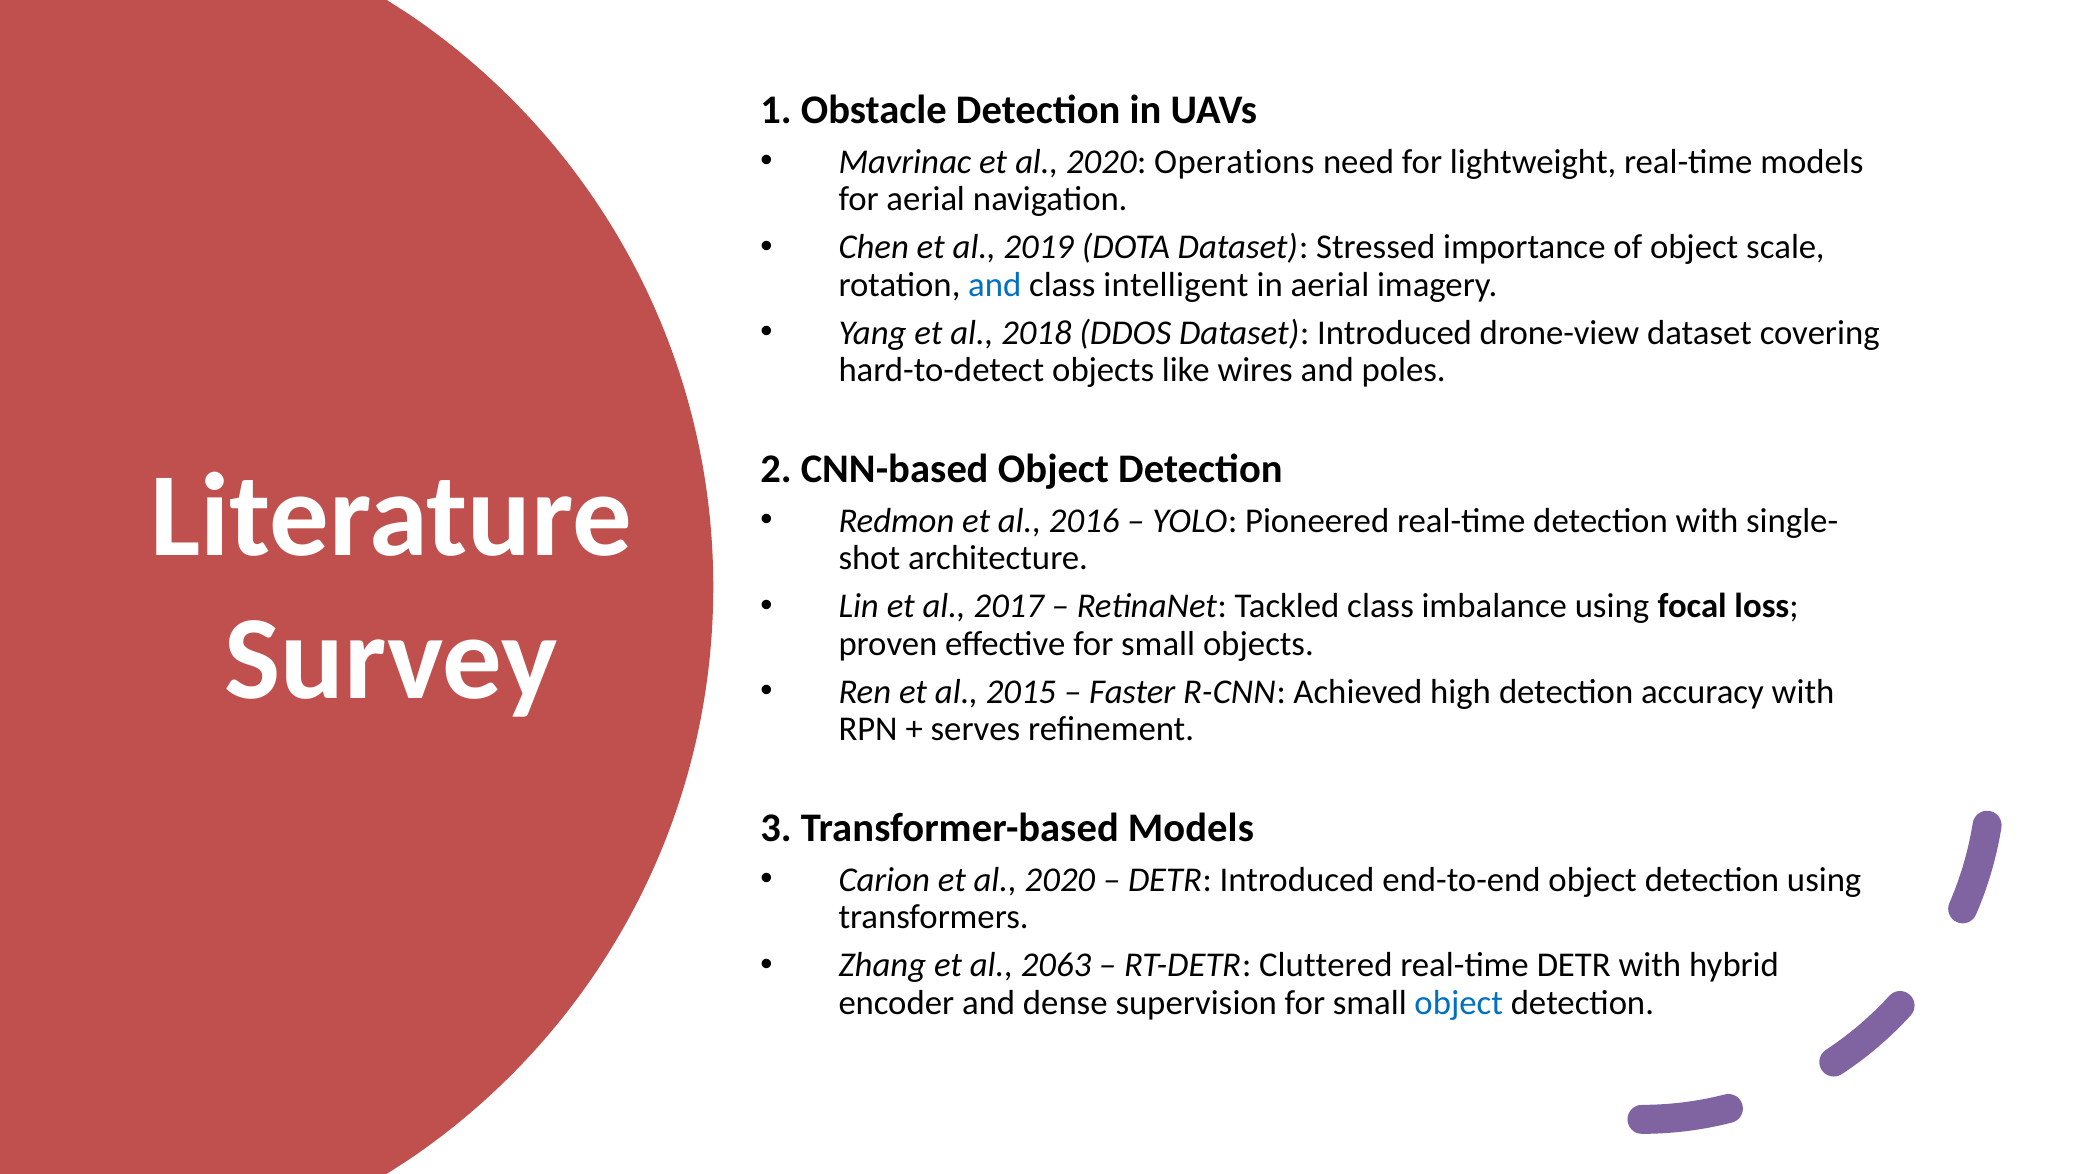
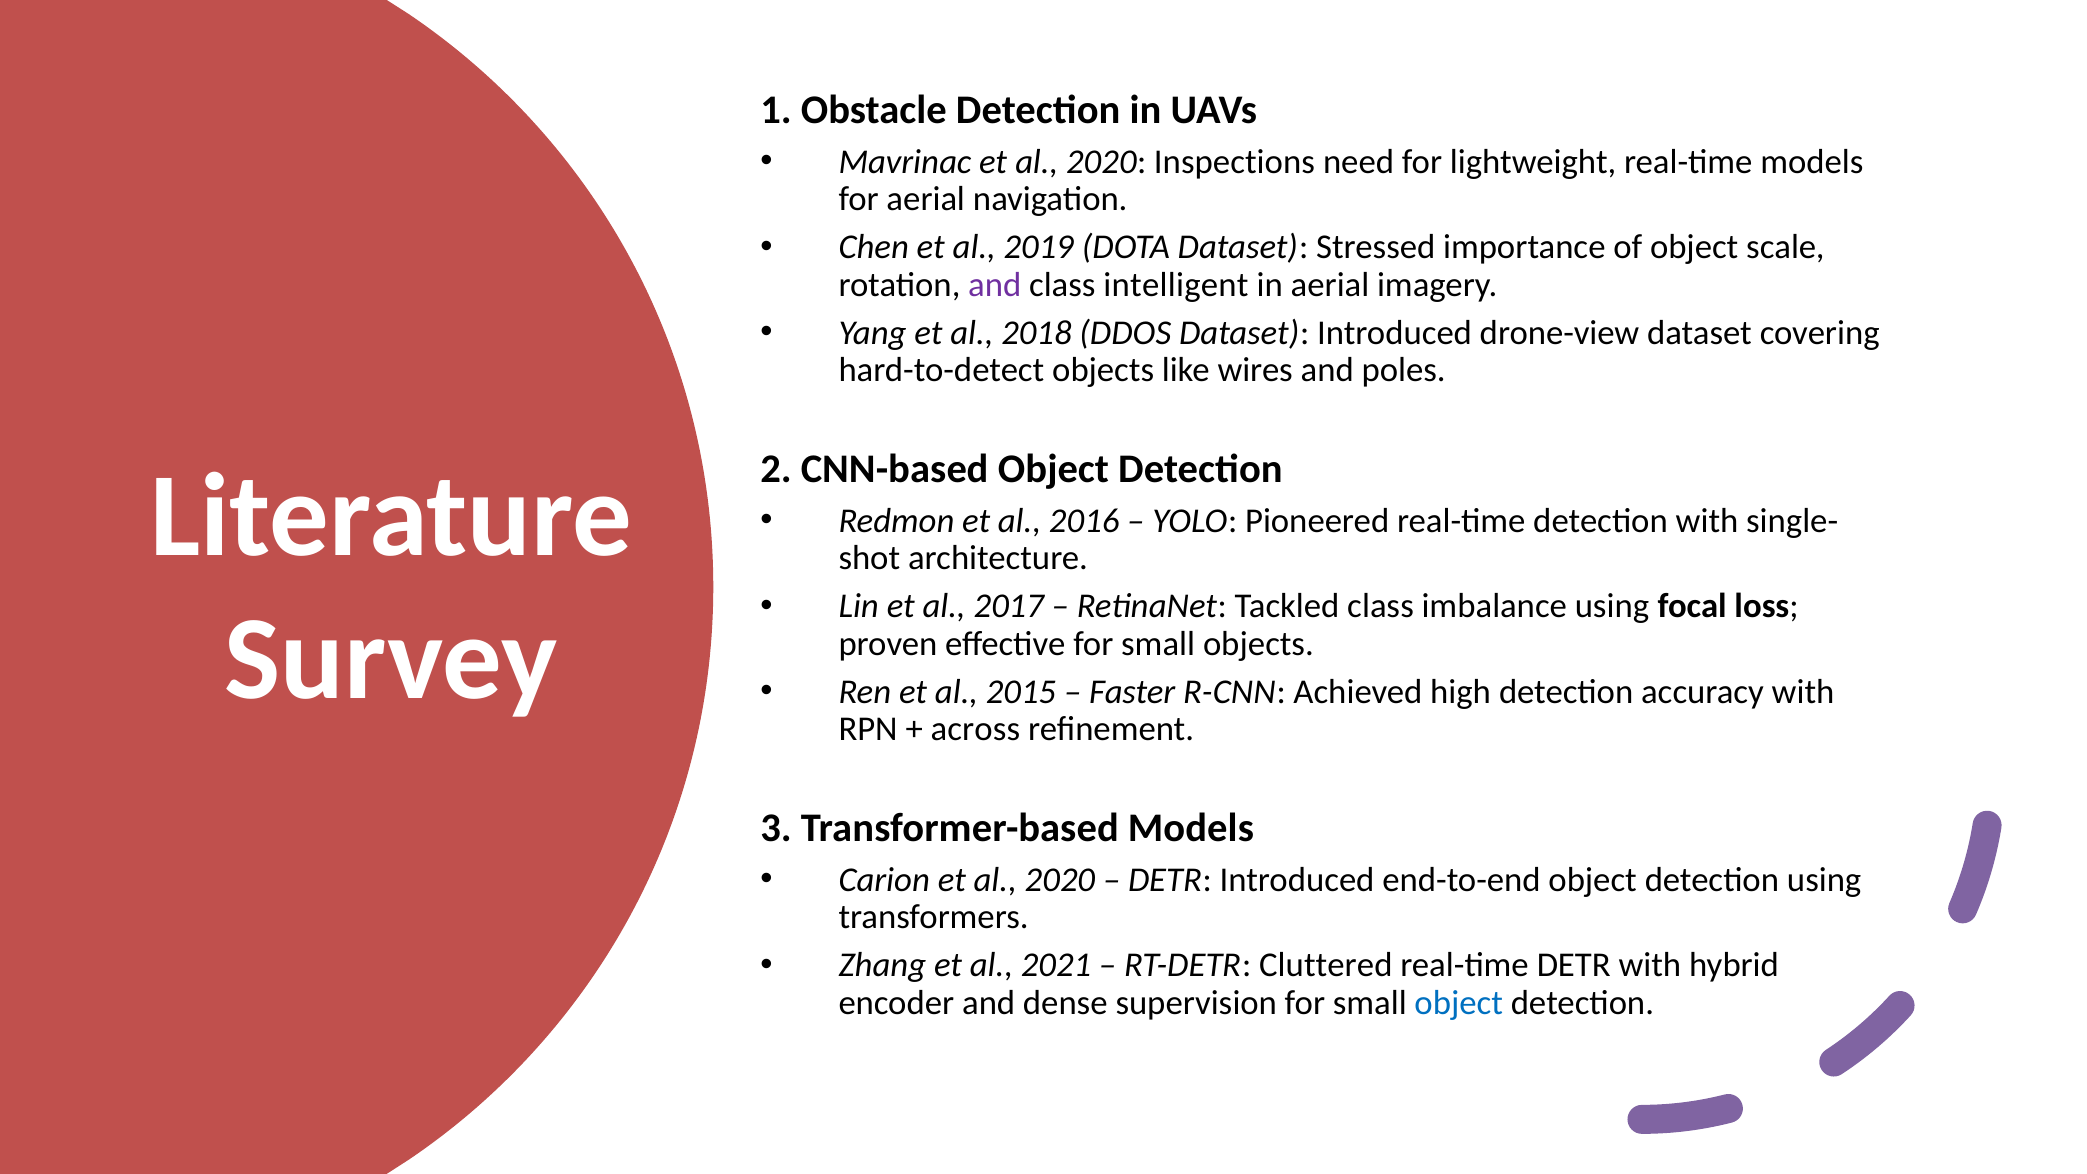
Operations: Operations -> Inspections (1234, 162)
and colour: blue -> purple (995, 285)
serves: serves -> across (975, 729)
2063: 2063 -> 2021 (1056, 965)
